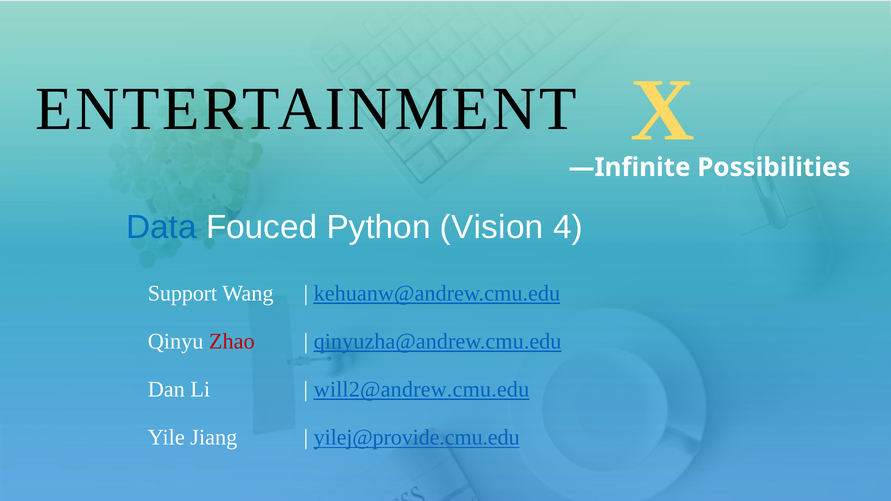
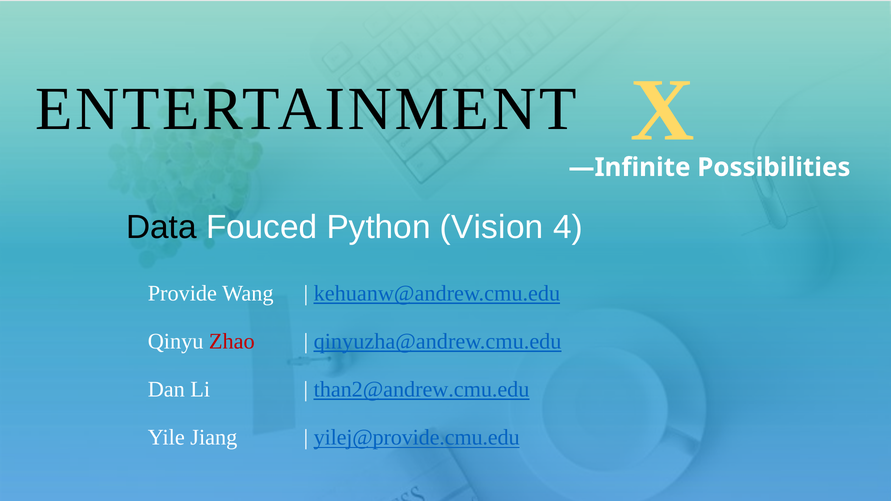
Data colour: blue -> black (161, 227)
Support: Support -> Provide (182, 293)
will2@andrew.cmu.edu: will2@andrew.cmu.edu -> than2@andrew.cmu.edu (422, 390)
